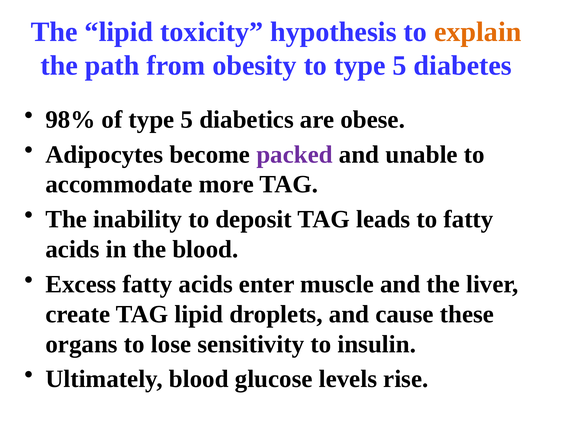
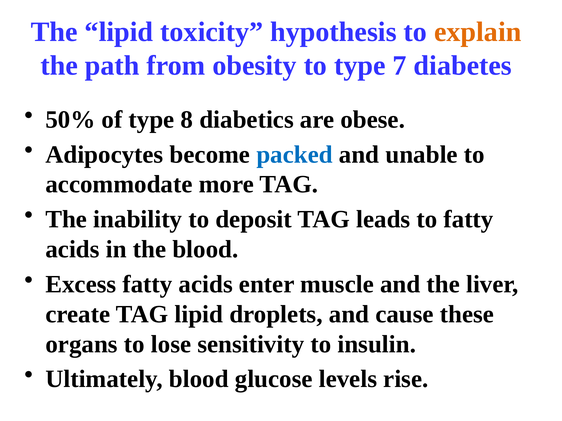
to type 5: 5 -> 7 (400, 66)
98%: 98% -> 50% (70, 120)
of type 5: 5 -> 8 (187, 120)
packed colour: purple -> blue (295, 155)
